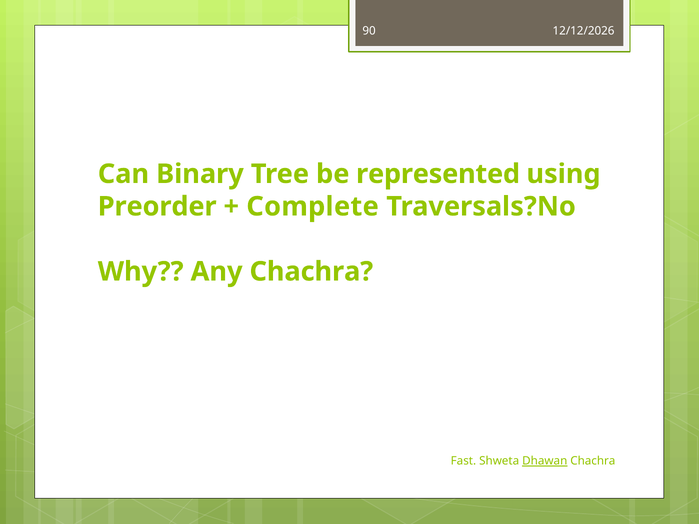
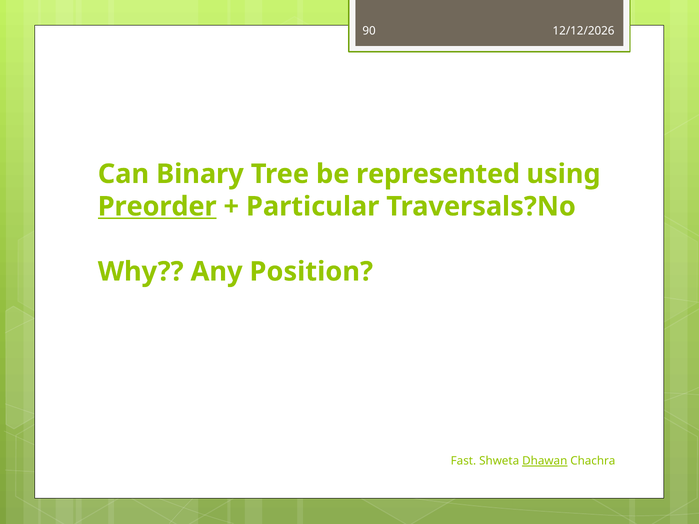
Preorder underline: none -> present (157, 207)
Complete: Complete -> Particular (313, 207)
Any Chachra: Chachra -> Position (311, 272)
